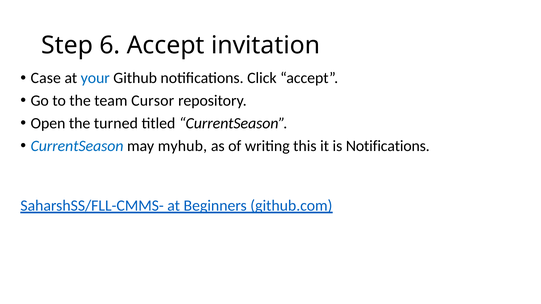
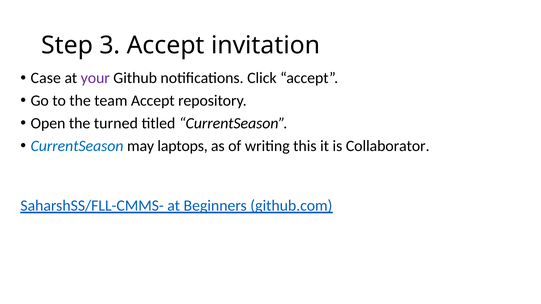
6: 6 -> 3 (110, 45)
your colour: blue -> purple (95, 78)
team Cursor: Cursor -> Accept (153, 101)
myhub: myhub -> laptops (183, 146)
is Notifications: Notifications -> Collaborator (388, 146)
